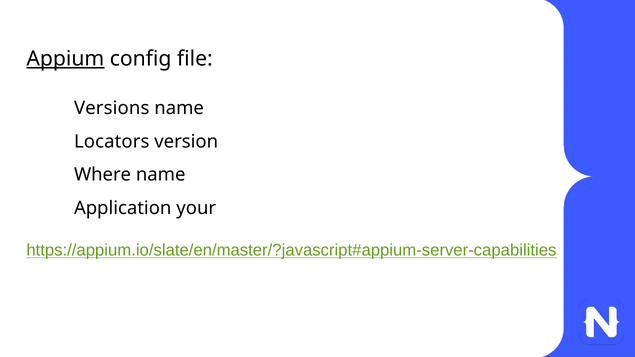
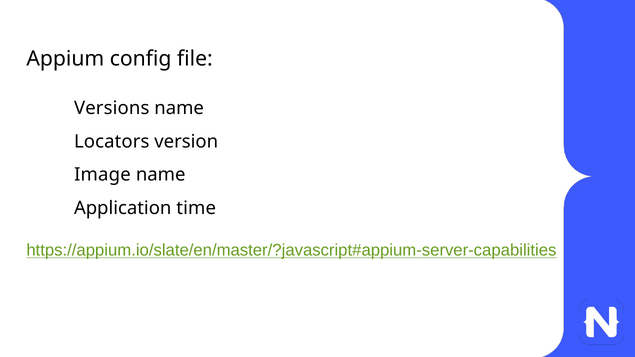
Appium underline: present -> none (65, 59)
Where: Where -> Image (102, 175)
your: your -> time (196, 208)
